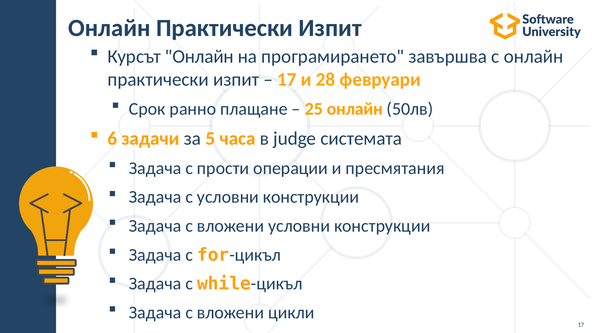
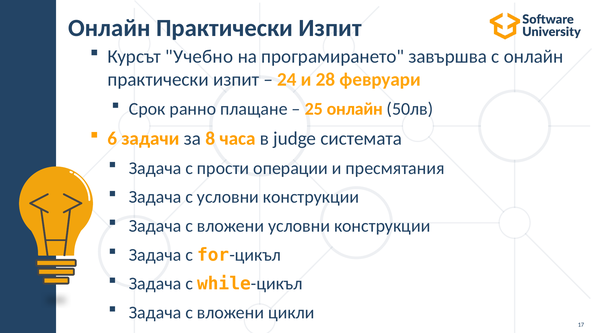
Курсът Онлайн: Онлайн -> Учебно (199, 56)
17: 17 -> 24 (287, 79)
5: 5 -> 8 (210, 139)
